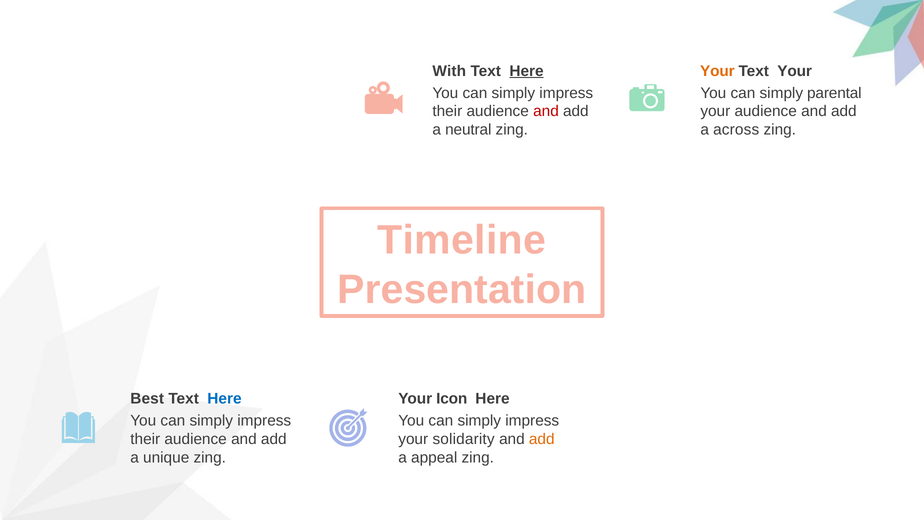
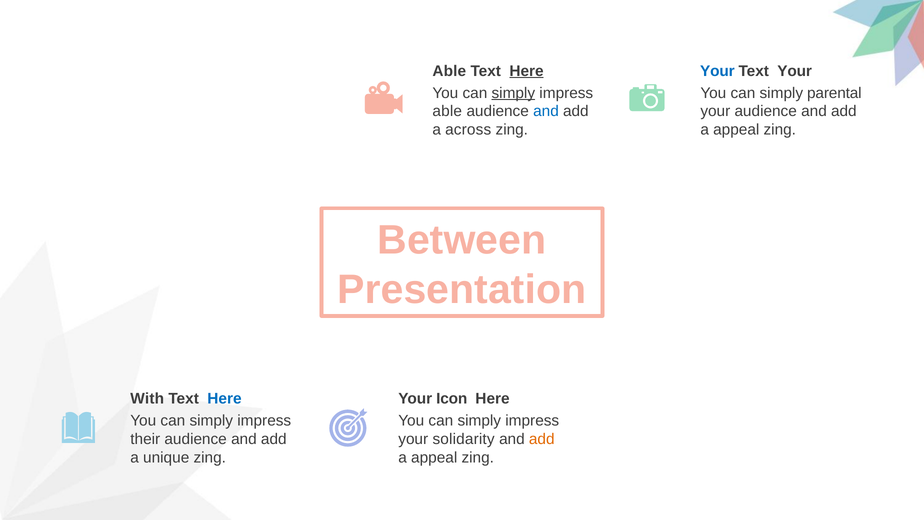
With: With -> Able (449, 71)
Your colour: orange -> blue (717, 71)
simply underline: none -> present (513, 93)
their: their -> able (447, 111)
and colour: red -> blue (546, 111)
neutral: neutral -> across (468, 130)
across: across -> appeal (736, 130)
Timeline: Timeline -> Between (462, 240)
Best: Best -> With (147, 398)
